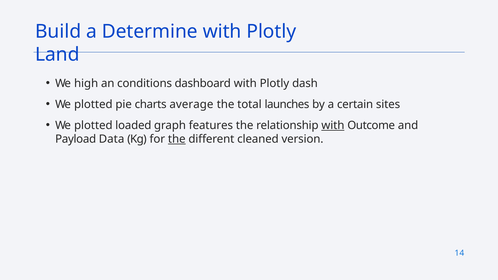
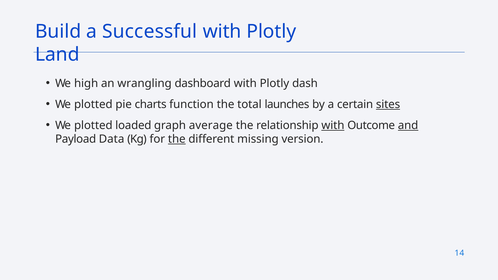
Determine: Determine -> Successful (150, 31)
conditions: conditions -> wrangling (145, 83)
average: average -> function (191, 104)
sites underline: none -> present (388, 104)
features: features -> average (211, 125)
and underline: none -> present (408, 125)
cleaned: cleaned -> missing (258, 139)
